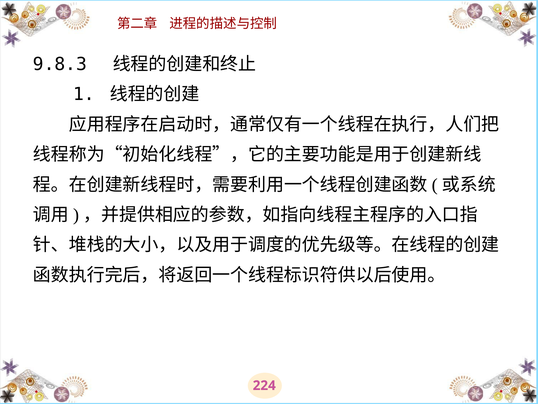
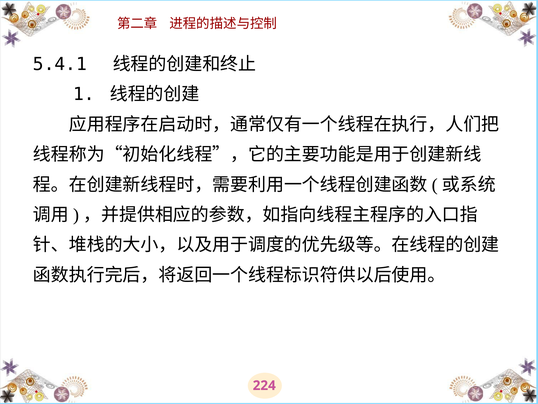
9.8.3: 9.8.3 -> 5.4.1 (60, 64)
